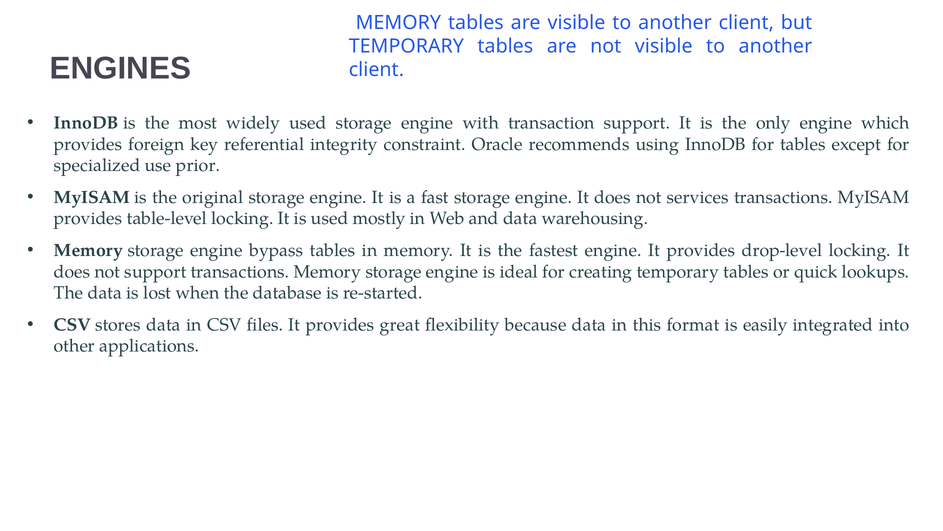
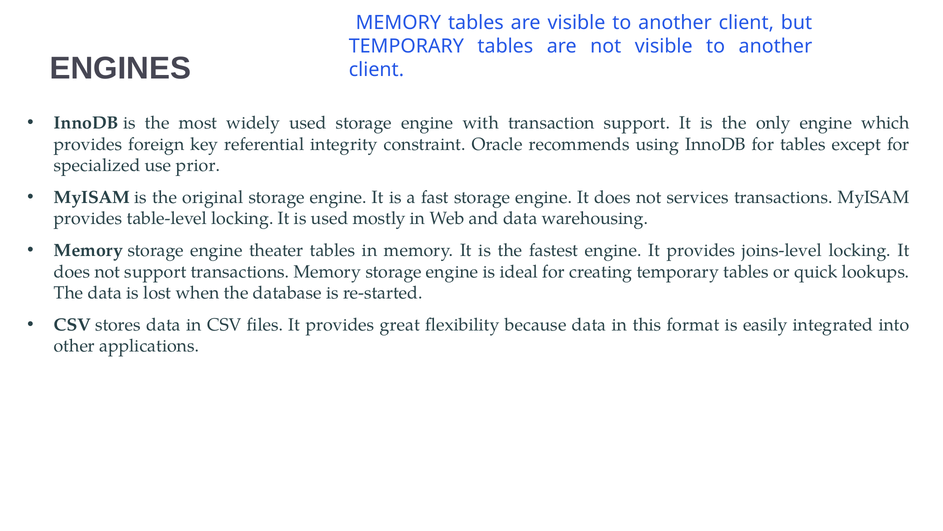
bypass: bypass -> theater (276, 250)
drop-level: drop-level -> joins-level (782, 250)
